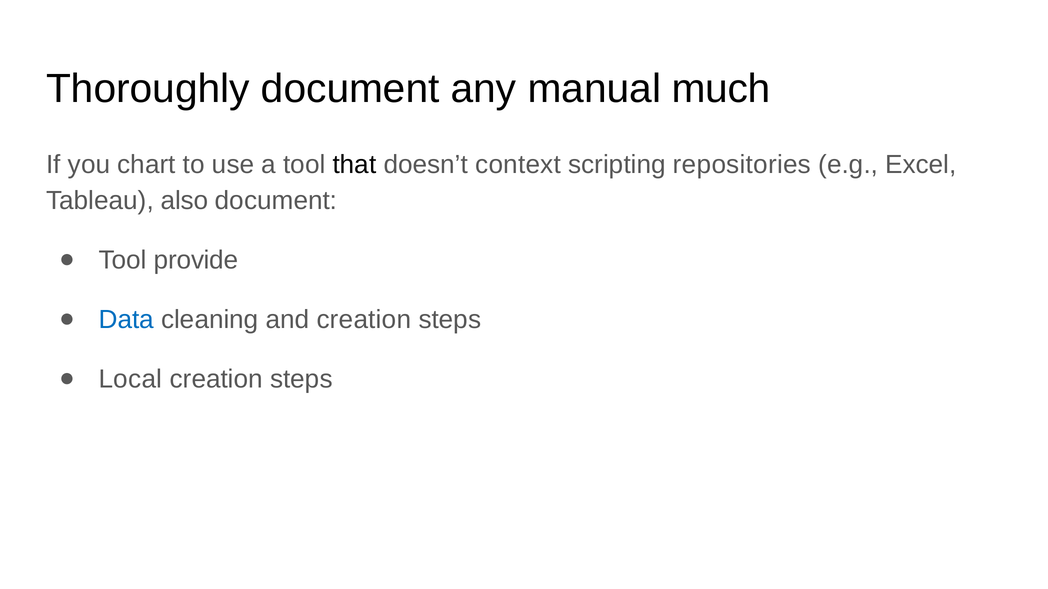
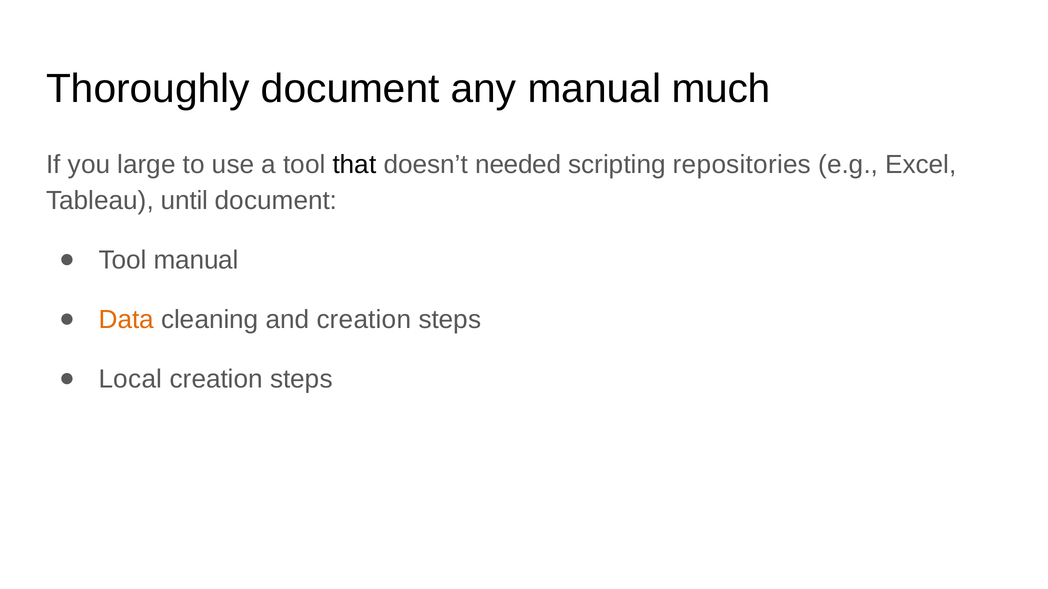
chart: chart -> large (146, 165)
context: context -> needed (518, 165)
also: also -> until (184, 201)
Tool provide: provide -> manual (196, 260)
Data colour: blue -> orange (126, 320)
